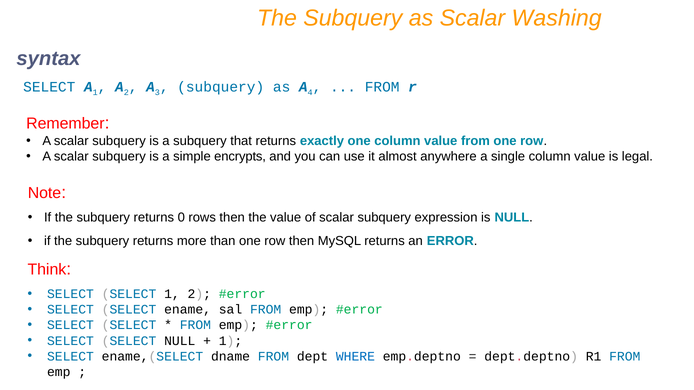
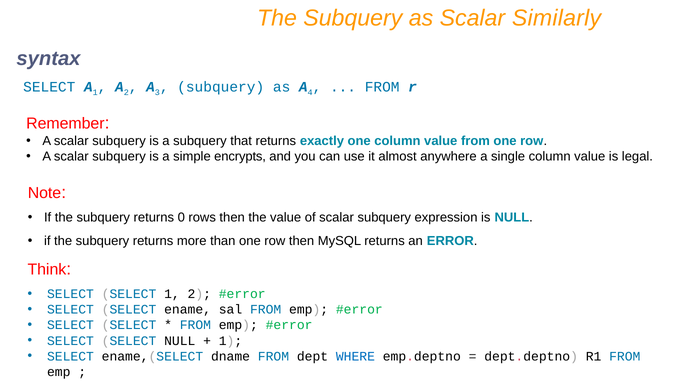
Washing: Washing -> Similarly (557, 18)
